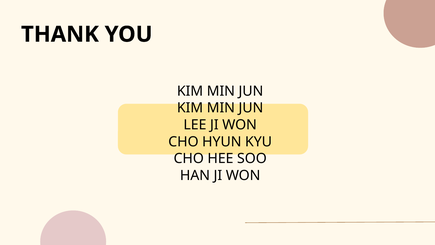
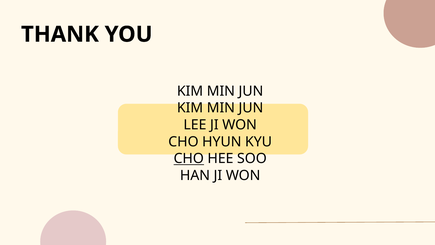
CHO underline: none -> present (189, 158)
